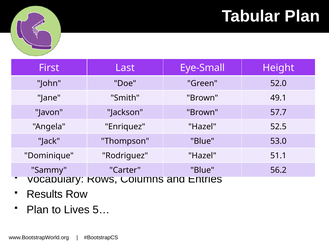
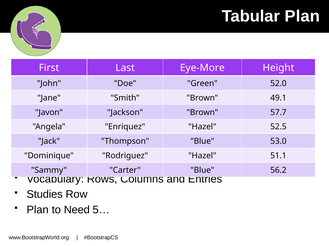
Eye-Small: Eye-Small -> Eye-More (202, 68)
Results: Results -> Studies (45, 195)
Lives: Lives -> Need (77, 210)
